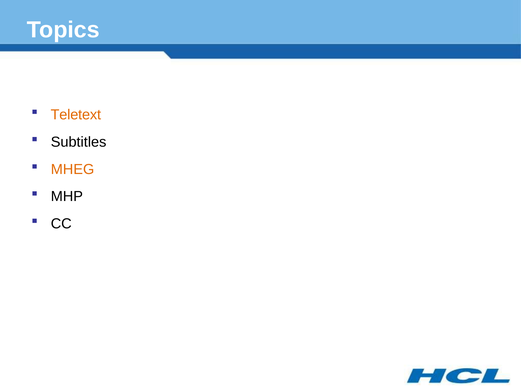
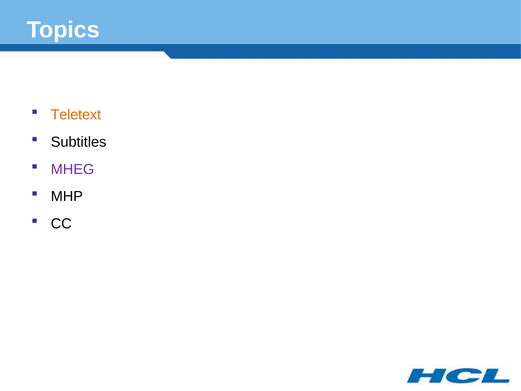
MHEG colour: orange -> purple (73, 169)
